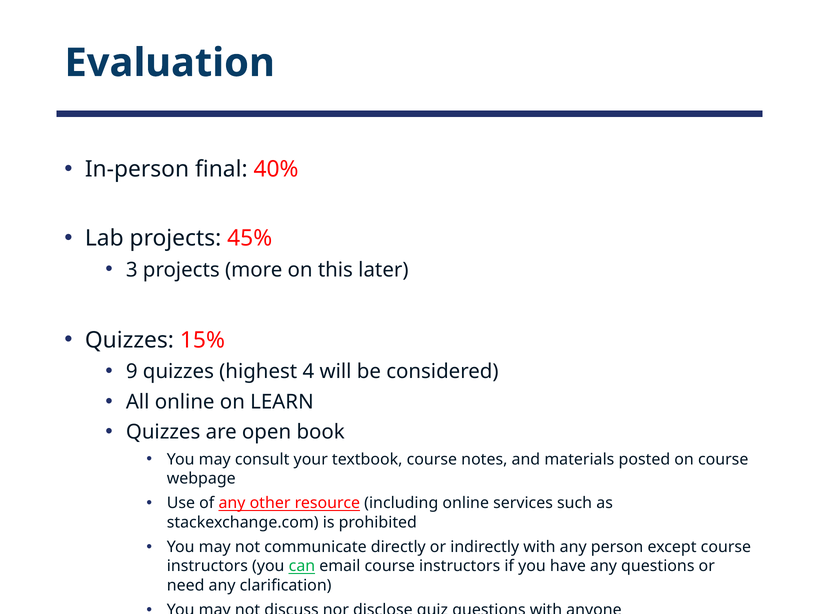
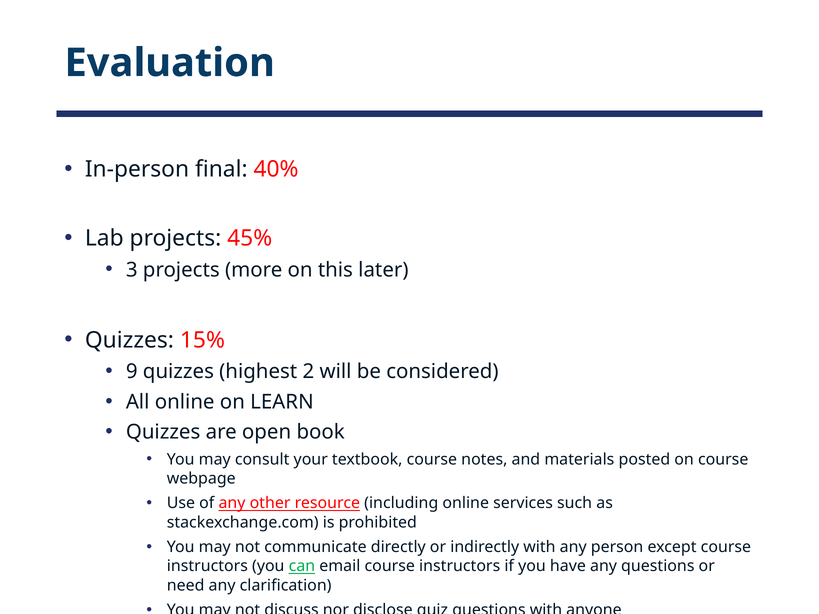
4: 4 -> 2 (308, 372)
